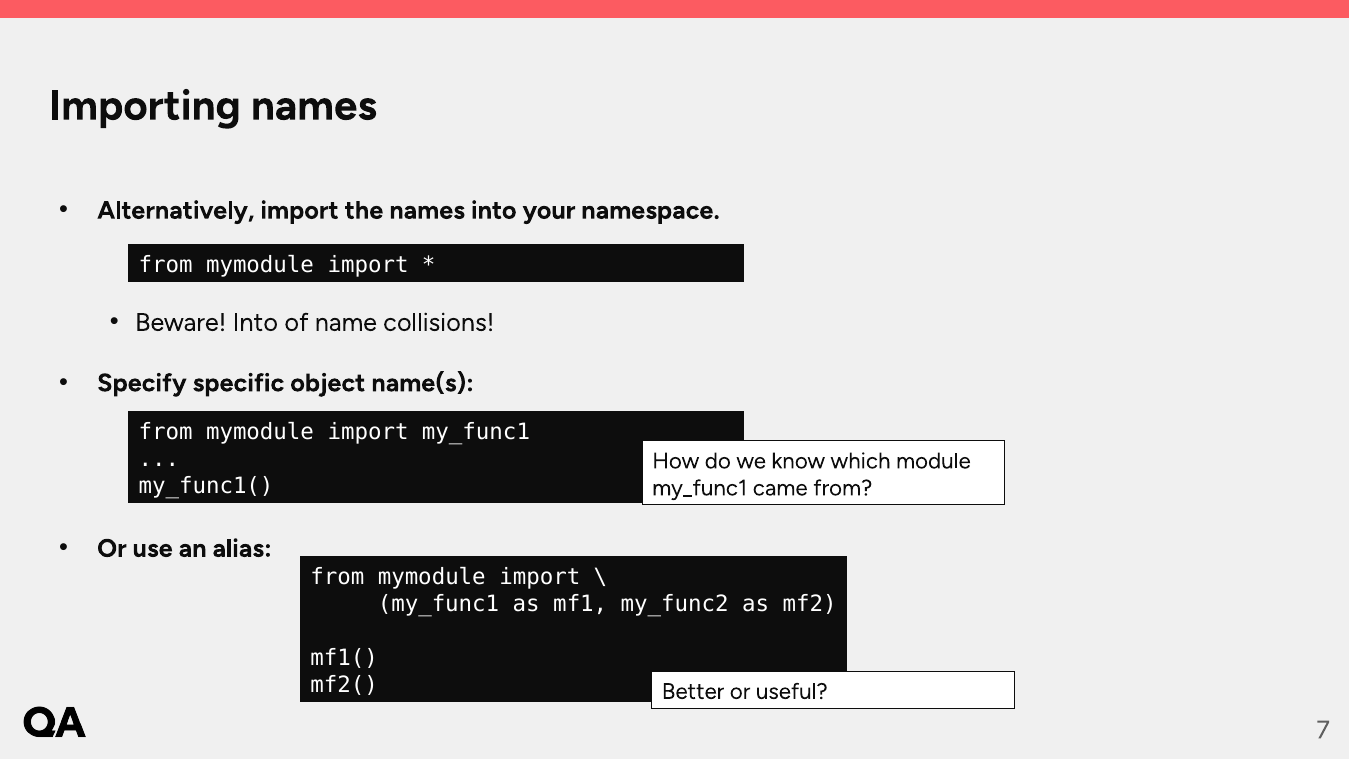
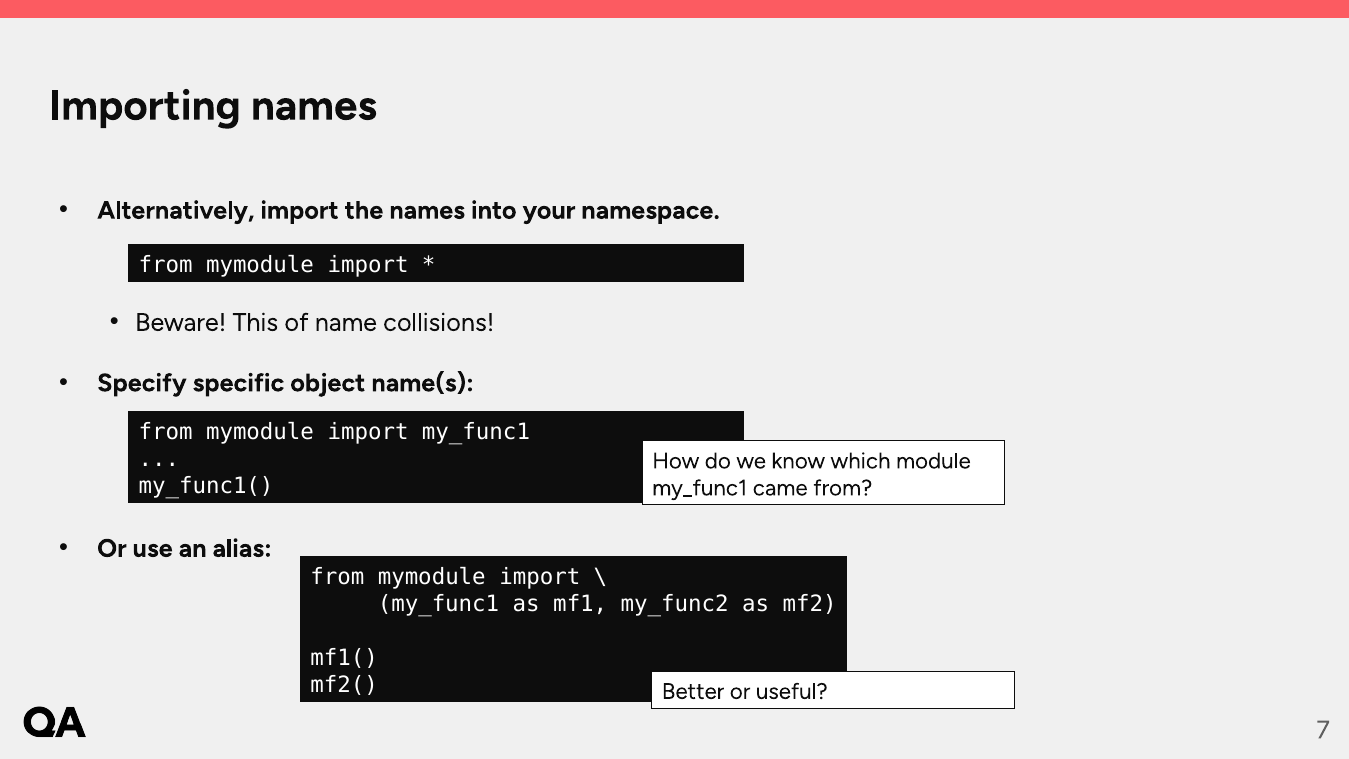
Beware Into: Into -> This (255, 322)
